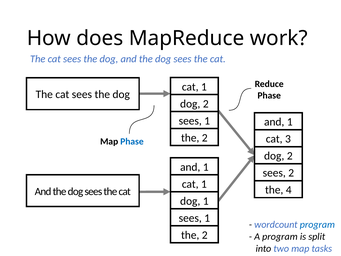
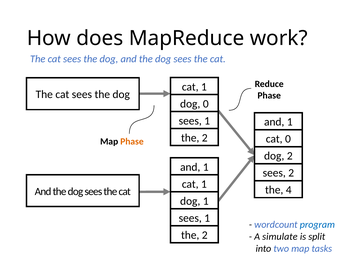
2: 2 -> 0 (206, 104)
cat 3: 3 -> 0 (288, 139)
Phase colour: blue -> orange (132, 141)
A program: program -> simulate (280, 236)
